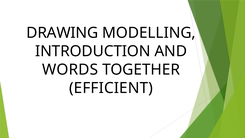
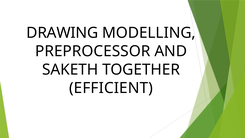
INTRODUCTION: INTRODUCTION -> PREPROCESSOR (93, 51)
WORDS: WORDS -> SAKETH (70, 70)
